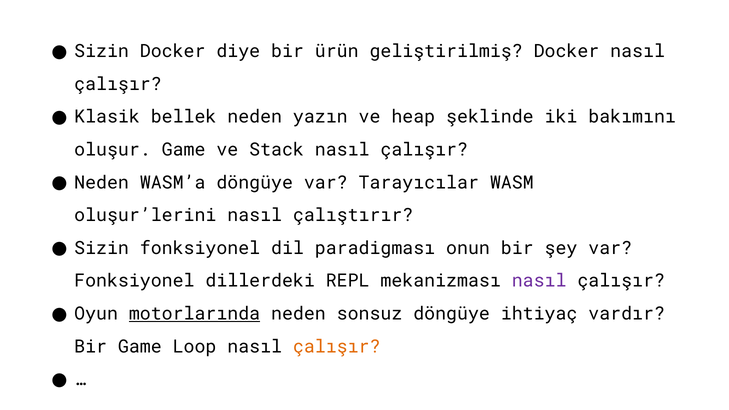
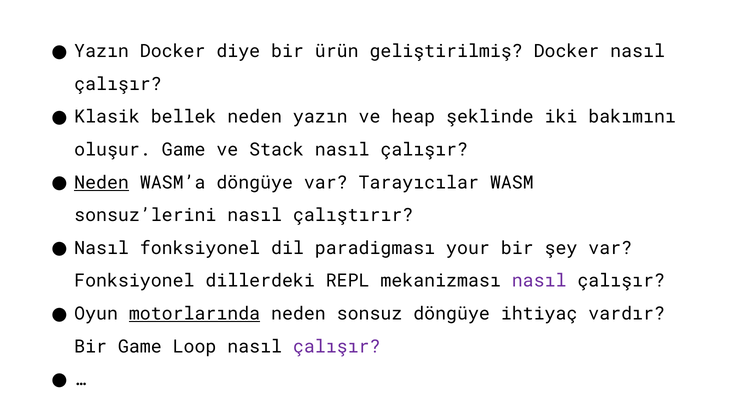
Sizin: Sizin -> Yazın (102, 51)
Neden underline: none -> present (102, 183)
oluşur’lerini: oluşur’lerini -> sonsuz’lerini (145, 215)
Sizin: Sizin -> Nasıl (102, 248)
onun: onun -> your (468, 248)
çalışır colour: orange -> purple (337, 347)
